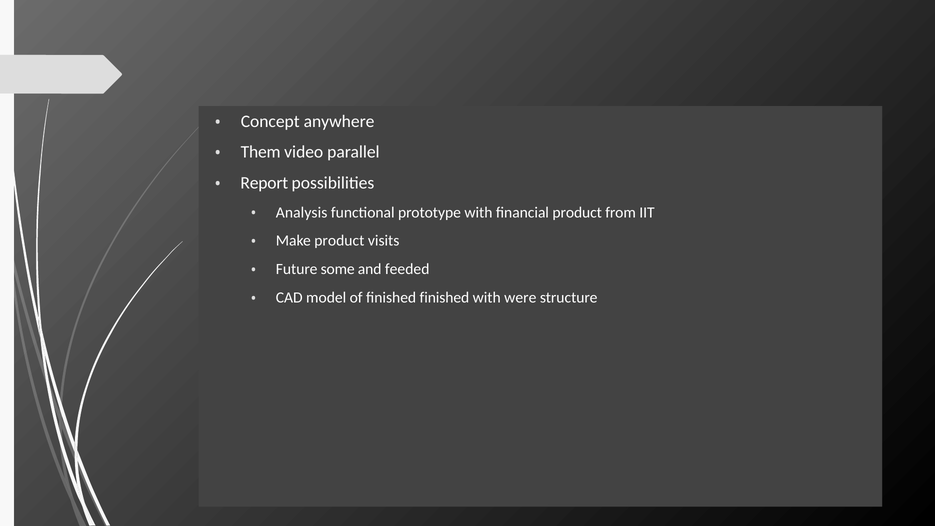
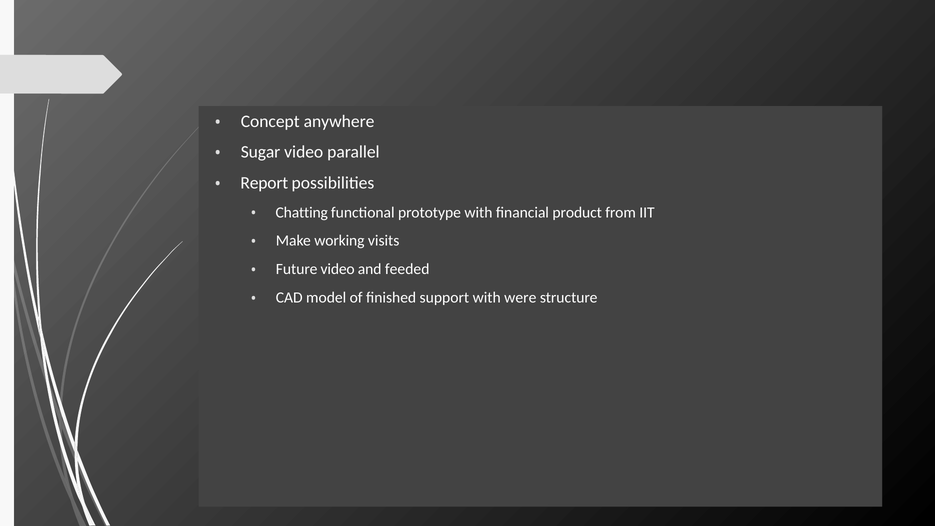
Them: Them -> Sugar (261, 152)
Analysis: Analysis -> Chatting (302, 212)
Make product: product -> working (339, 241)
Future some: some -> video (338, 269)
finished finished: finished -> support (444, 298)
